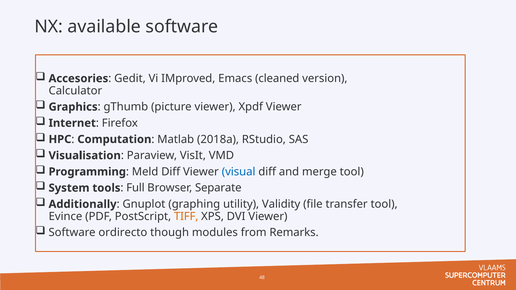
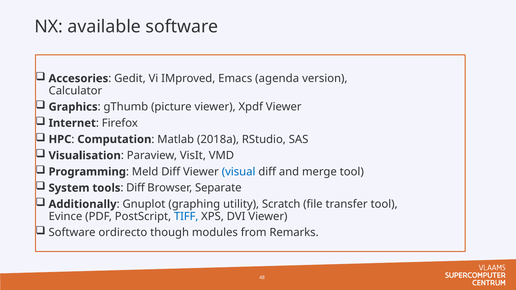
cleaned: cleaned -> agenda (277, 79)
Full: Full -> Diff (135, 188)
Validity: Validity -> Scratch (281, 204)
TIFF colour: orange -> blue (186, 217)
